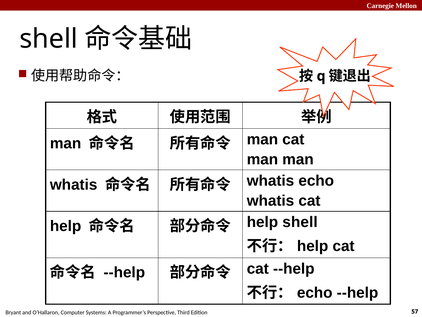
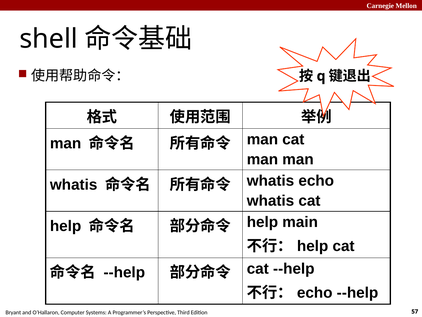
help shell: shell -> main (300, 222)
